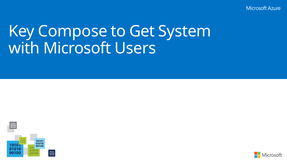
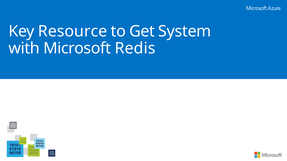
Compose: Compose -> Resource (73, 31)
Users: Users -> Redis (135, 49)
